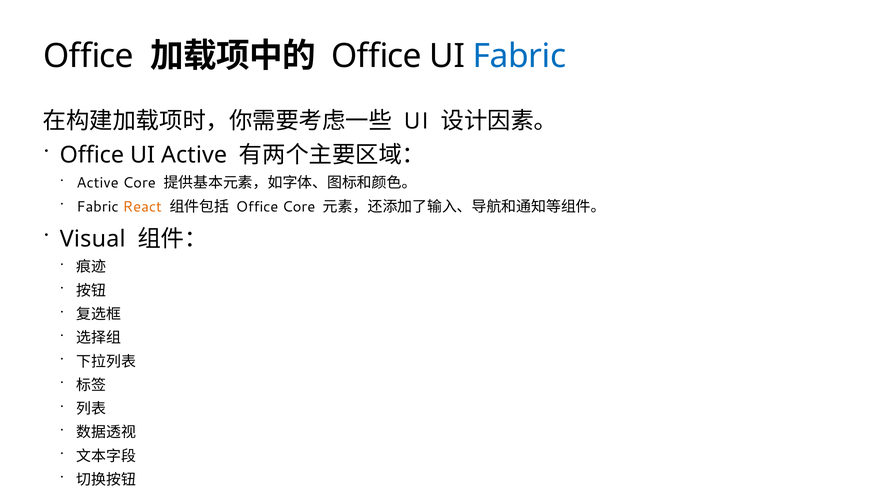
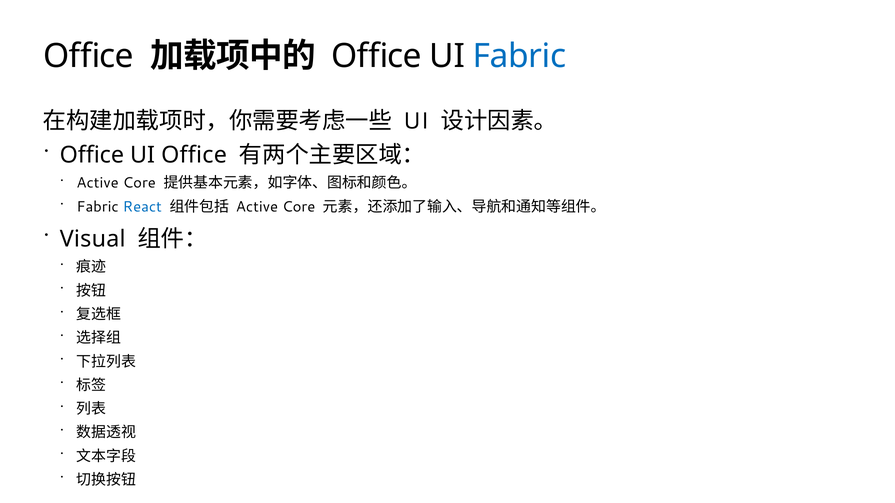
UI Active: Active -> Office (194, 155)
React colour: orange -> blue (142, 207)
Office: Office -> Active (257, 207)
